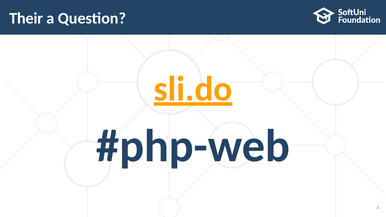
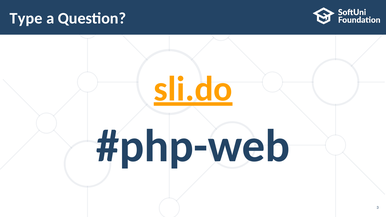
Their: Their -> Type (26, 18)
